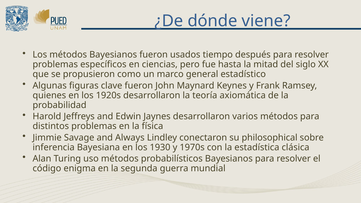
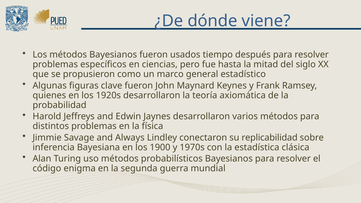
philosophical: philosophical -> replicabilidad (270, 138)
1930: 1930 -> 1900 (160, 147)
